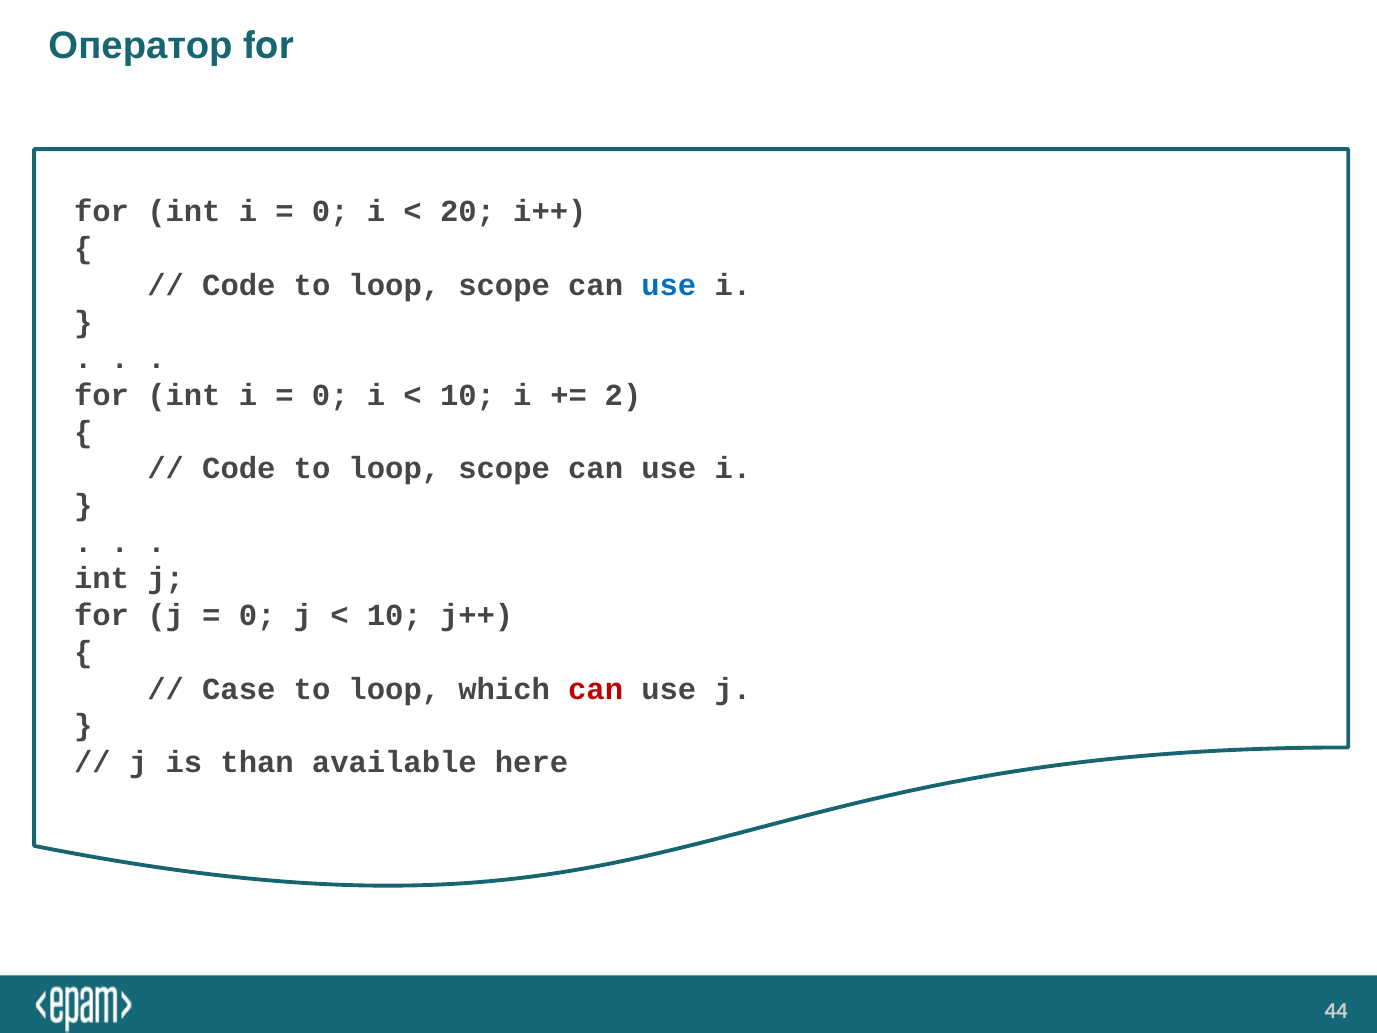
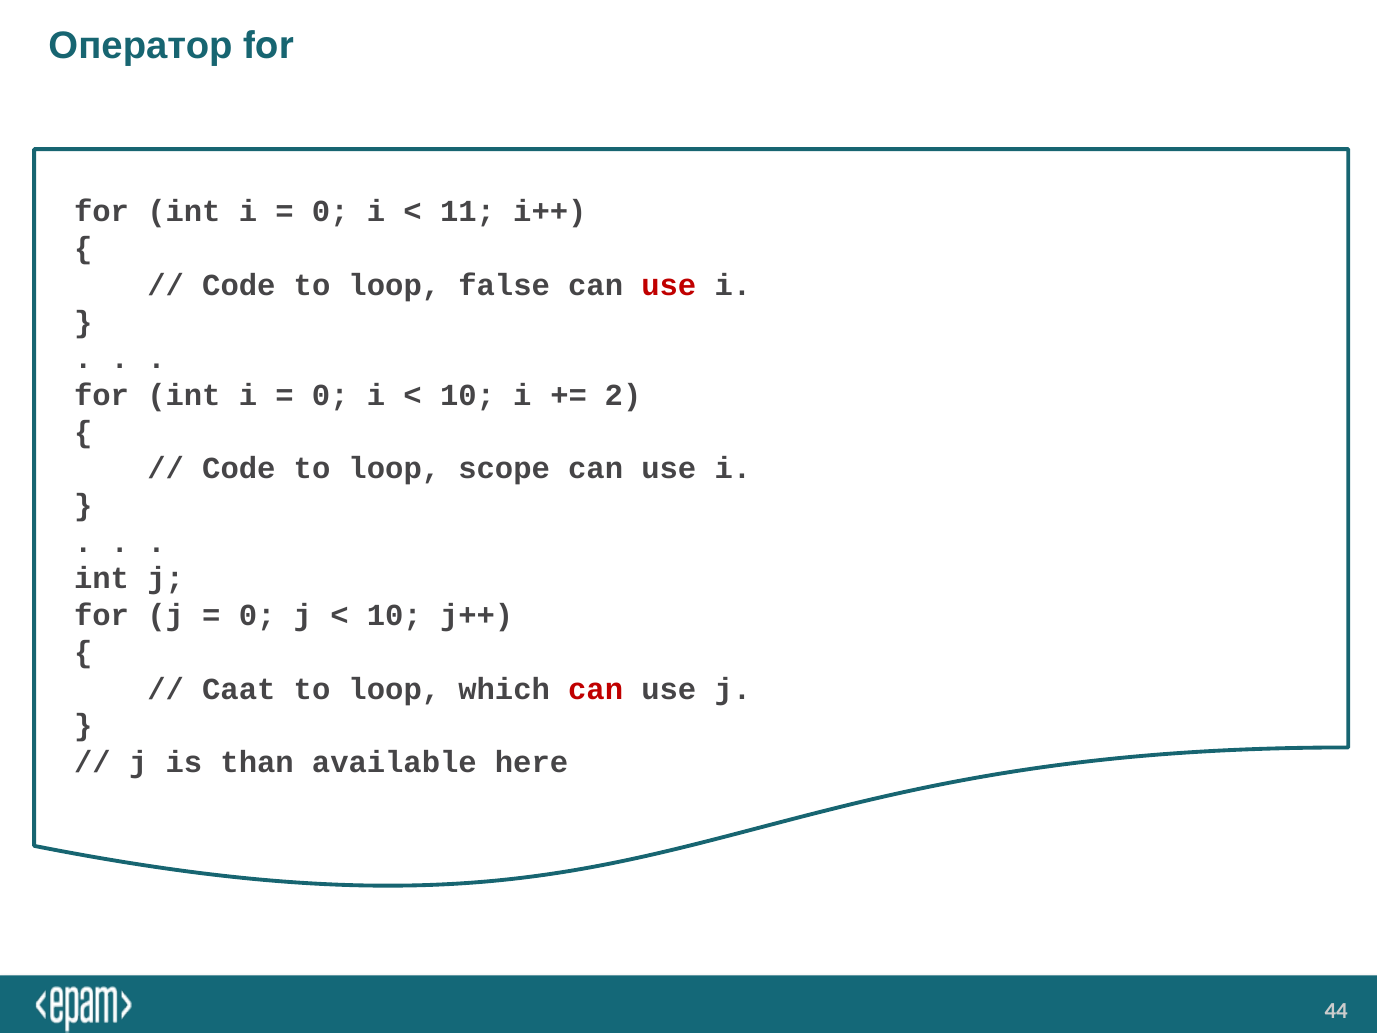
20: 20 -> 11 (468, 212)
scope: scope -> false (504, 285)
use colour: blue -> red (669, 285)
Case: Case -> Caat (239, 689)
